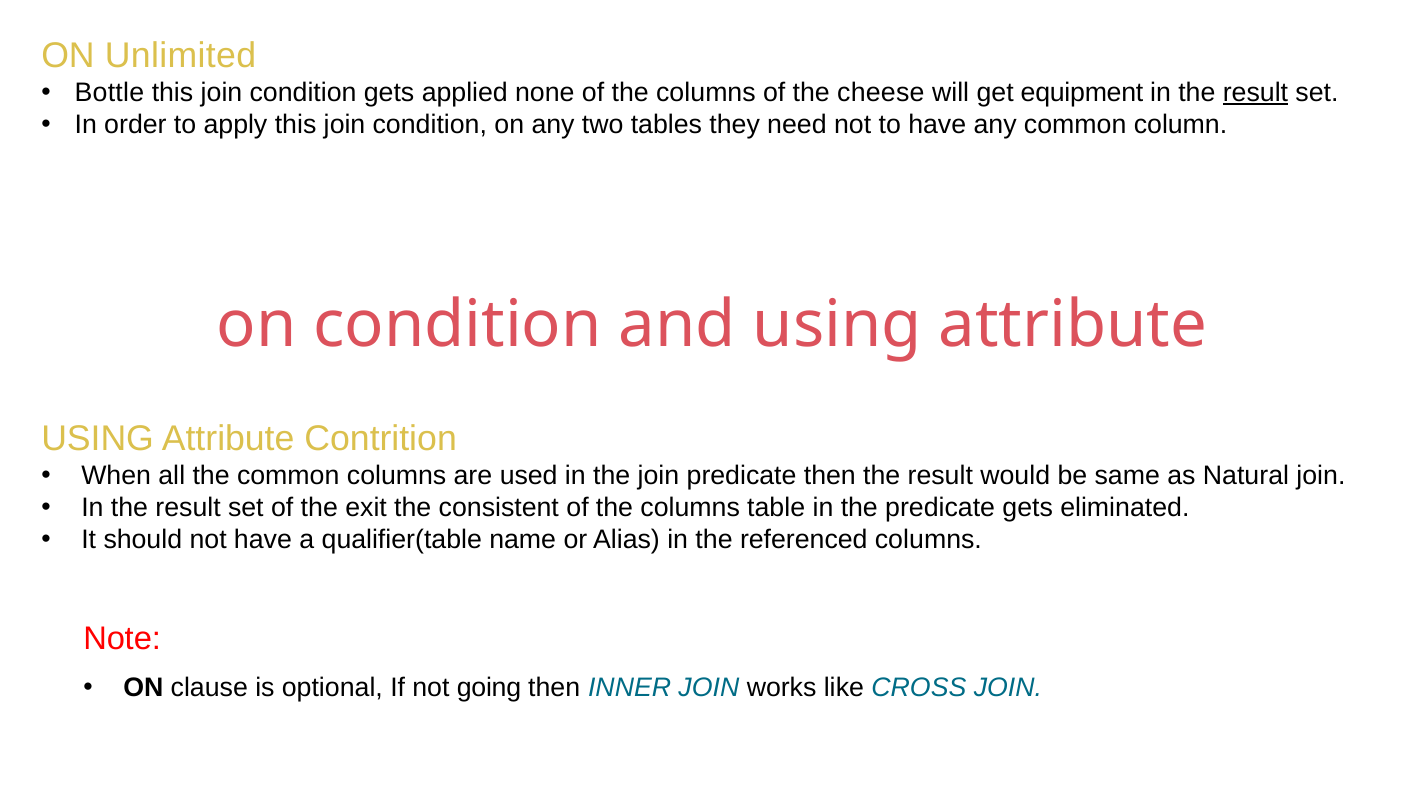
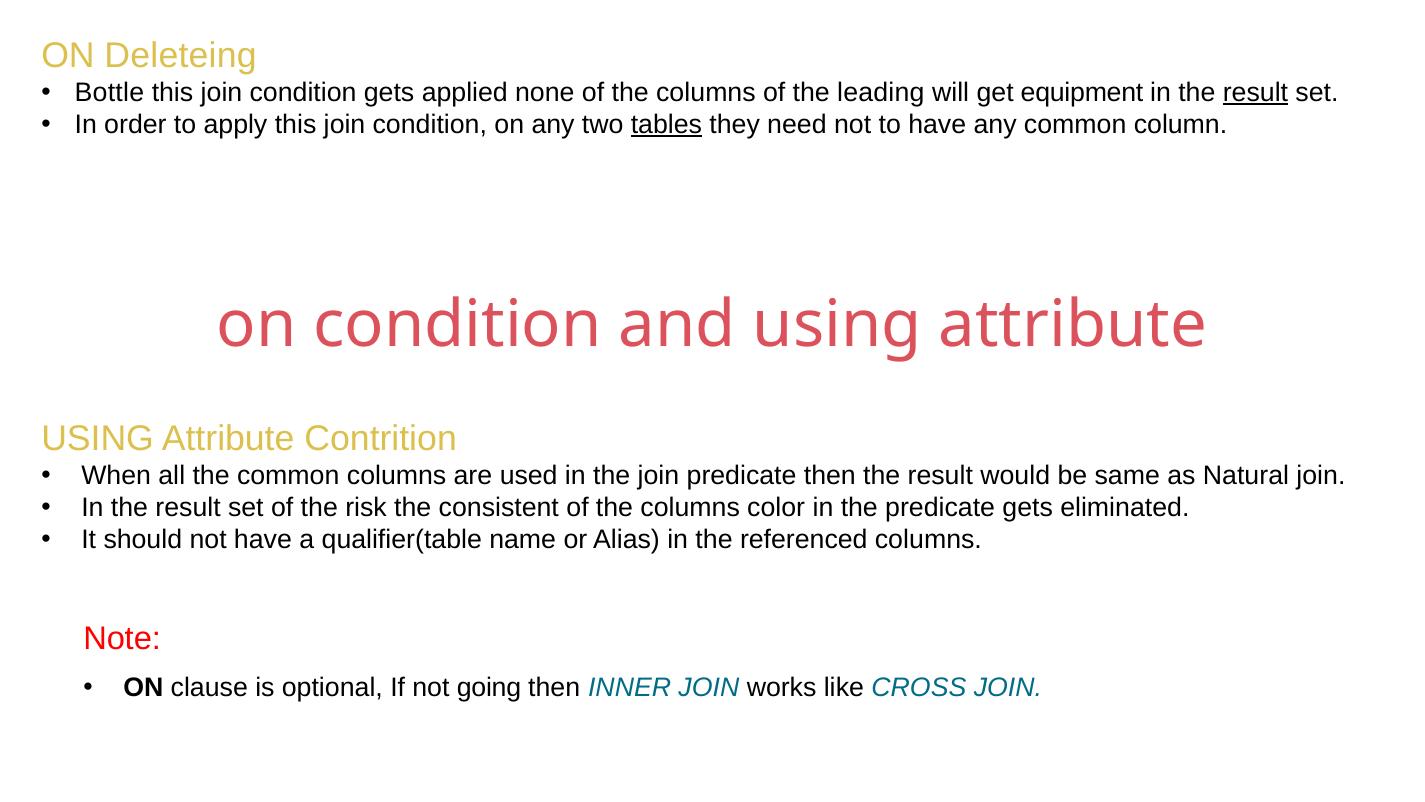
Unlimited: Unlimited -> Deleteing (181, 56)
cheese: cheese -> leading (881, 93)
tables underline: none -> present (666, 125)
exit: exit -> risk (366, 508)
table: table -> color (776, 508)
